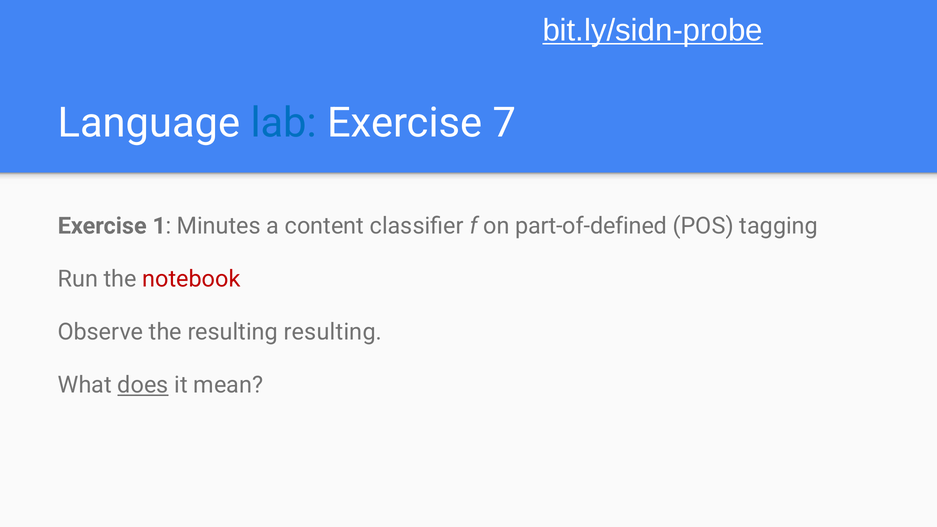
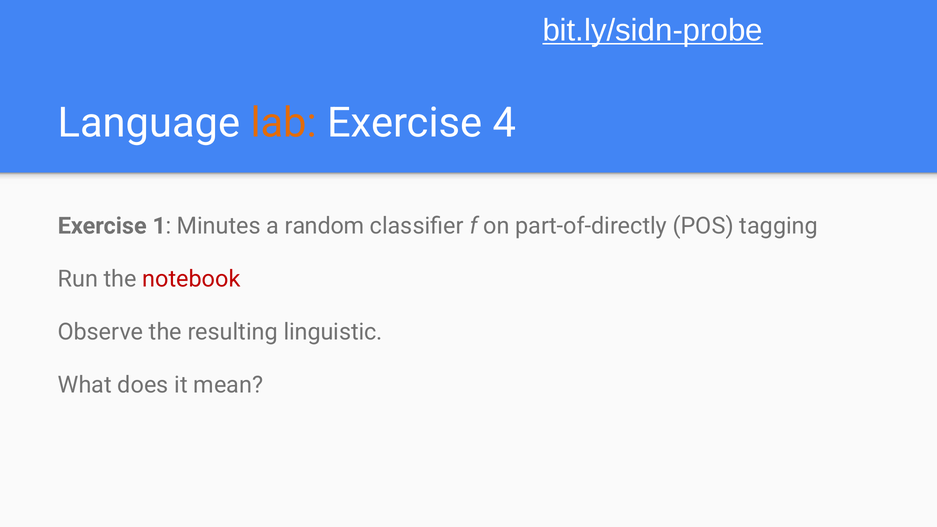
lab colour: blue -> orange (284, 123)
7: 7 -> 4 (505, 123)
content: content -> random (325, 226)
part-of-defined: part-of-defined -> part-of-directly (591, 226)
resulting resulting: resulting -> linguistic (333, 332)
does underline: present -> none (143, 385)
